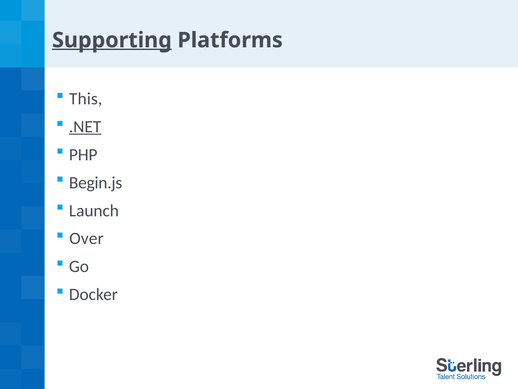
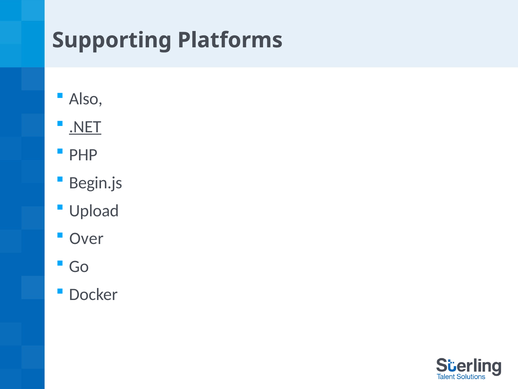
Supporting underline: present -> none (112, 40)
This: This -> Also (86, 99)
Launch: Launch -> Upload (94, 210)
